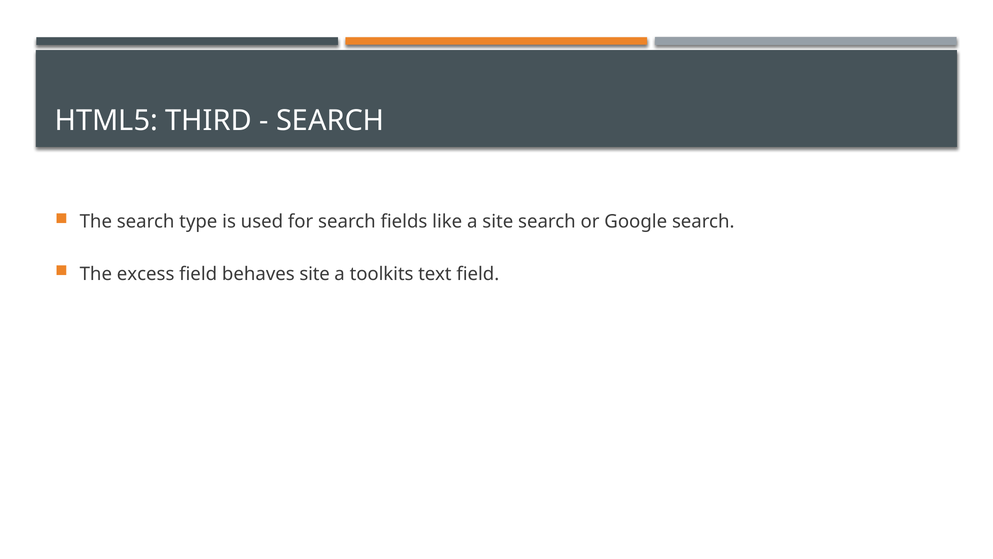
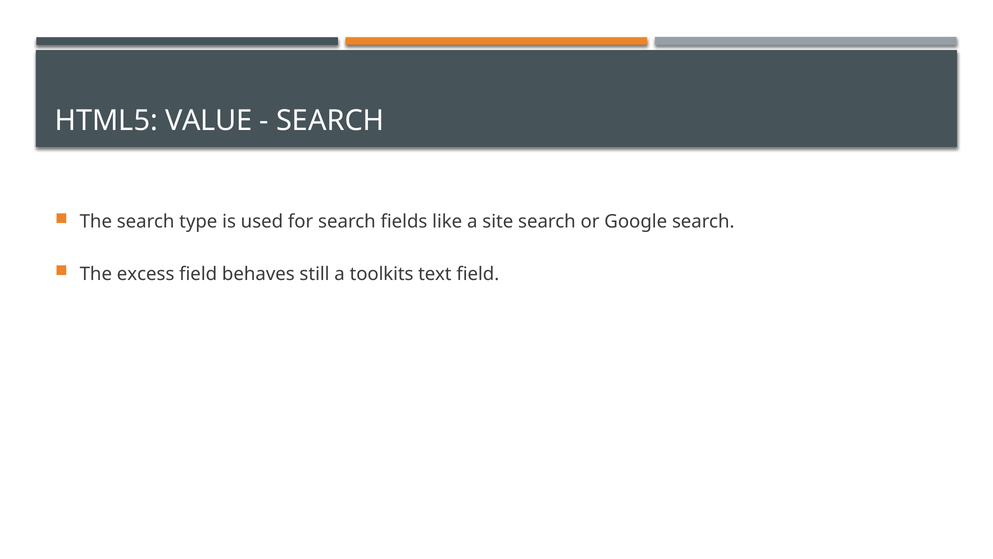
THIRD: THIRD -> VALUE (209, 121)
behaves site: site -> still (315, 274)
